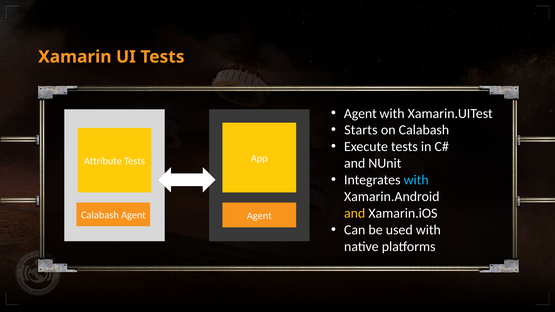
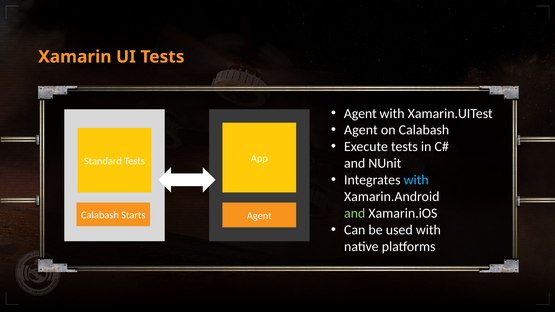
Starts: Starts -> Agent (361, 130)
Attribute: Attribute -> Standard (103, 161)
and colour: yellow -> light green (355, 213)
Calabash Agent: Agent -> Starts (133, 215)
